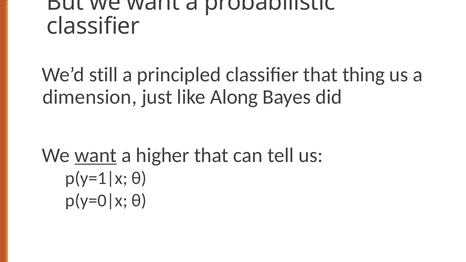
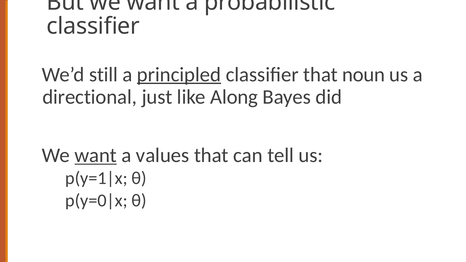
principled underline: none -> present (179, 75)
thing: thing -> noun (364, 75)
dimension: dimension -> directional (90, 97)
higher: higher -> values (163, 155)
